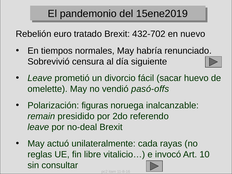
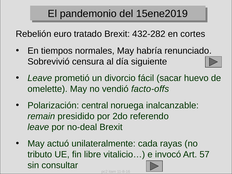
432-702: 432-702 -> 432-282 (149, 34)
nuevo: nuevo -> cortes (193, 34)
pasó-offs: pasó-offs -> facto-offs (150, 89)
figuras: figuras -> central (95, 105)
reglas: reglas -> tributo (40, 154)
10: 10 -> 57 (205, 154)
